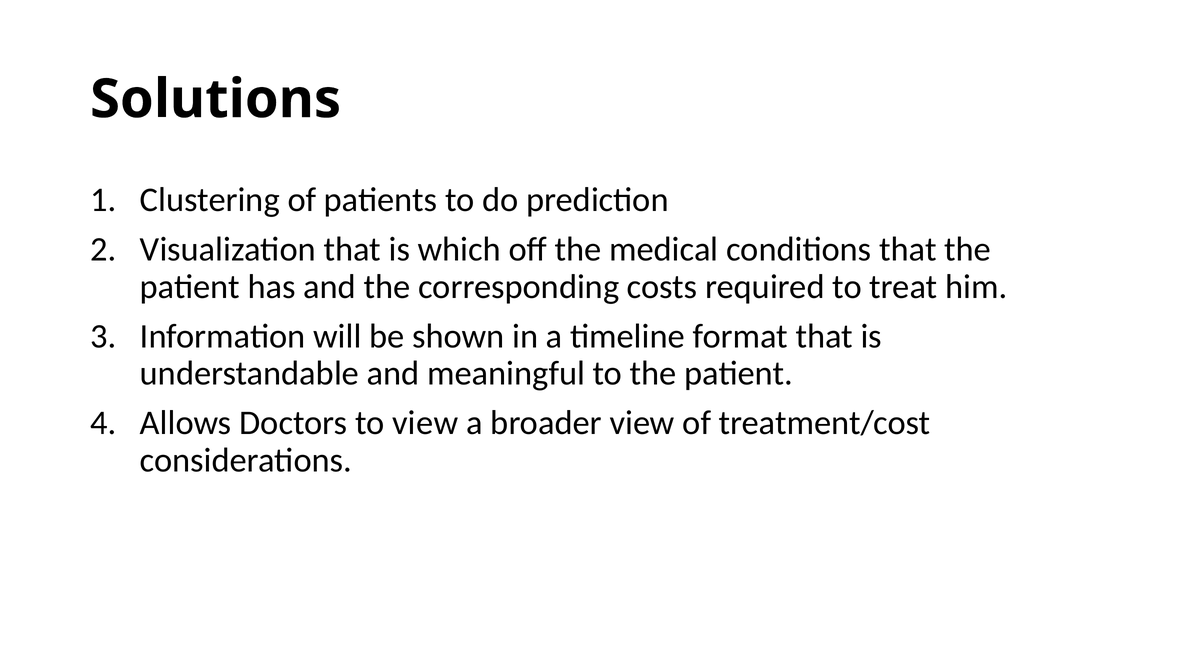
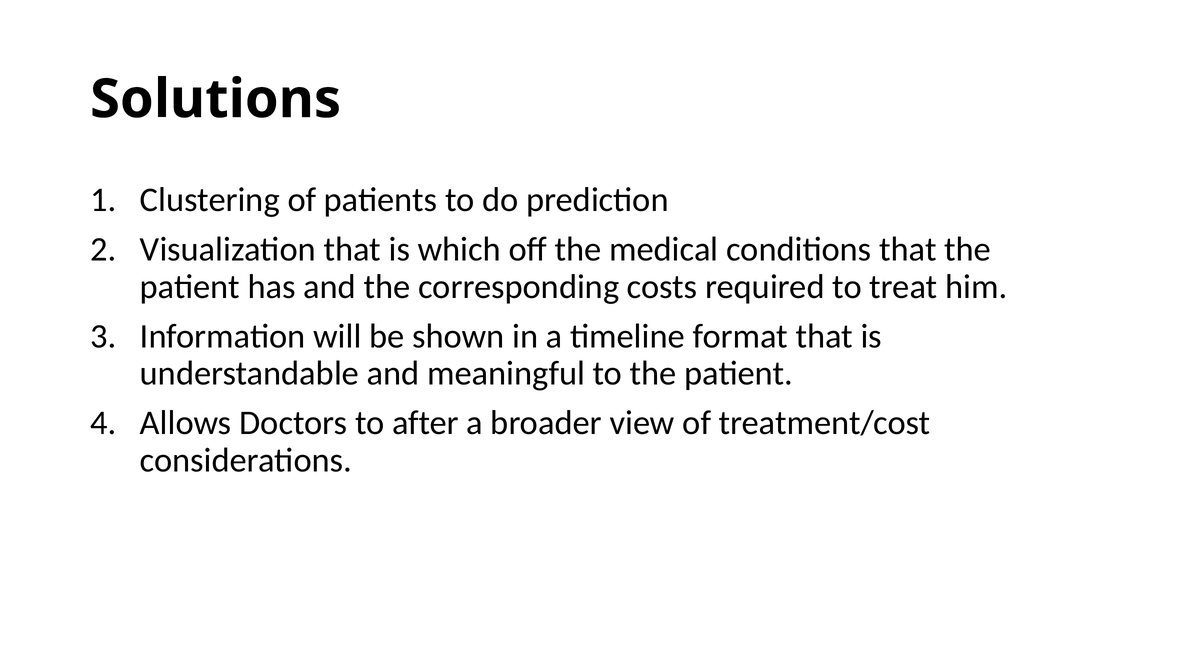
to view: view -> after (425, 423)
